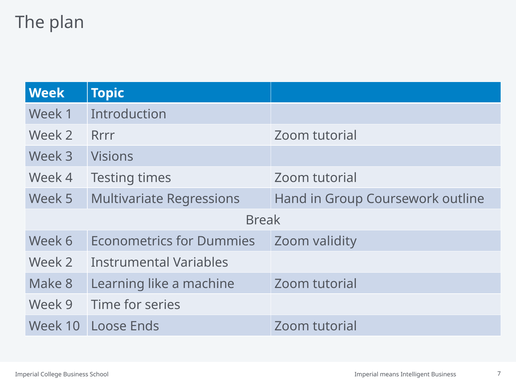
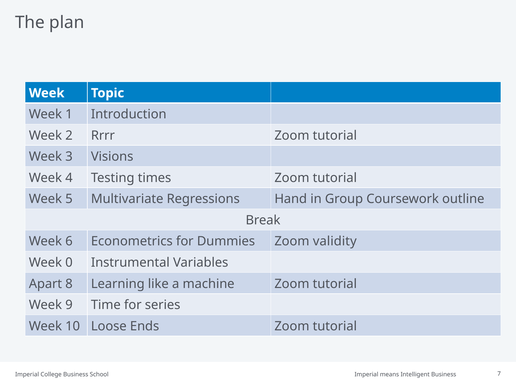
2: 2 -> 0 (69, 263)
Make: Make -> Apart (45, 284)
